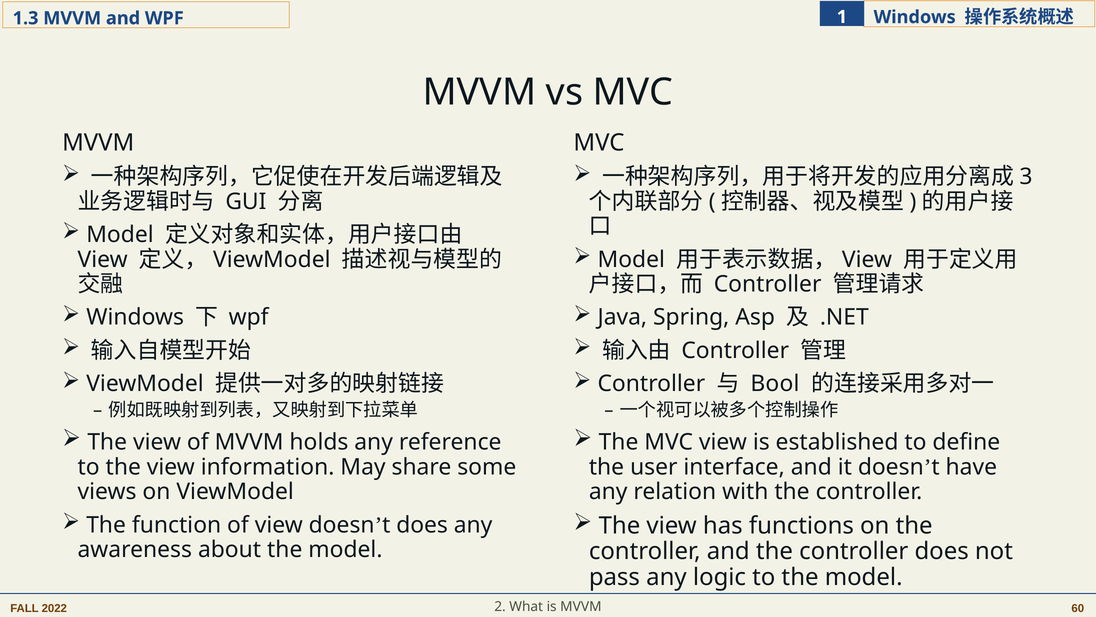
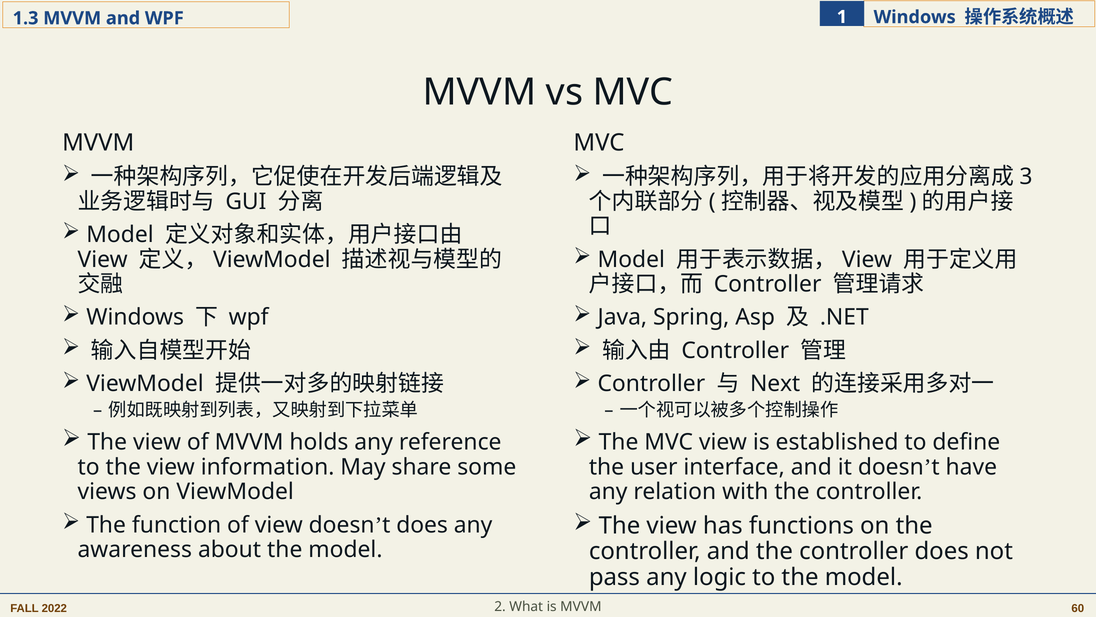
Bool: Bool -> Next (775, 384)
